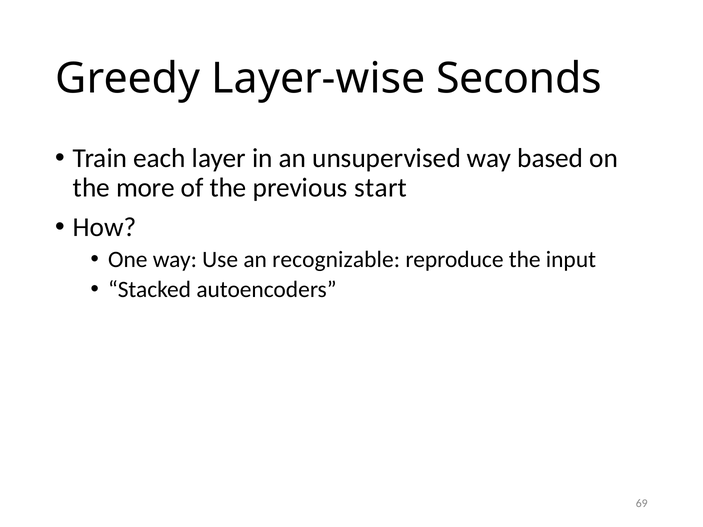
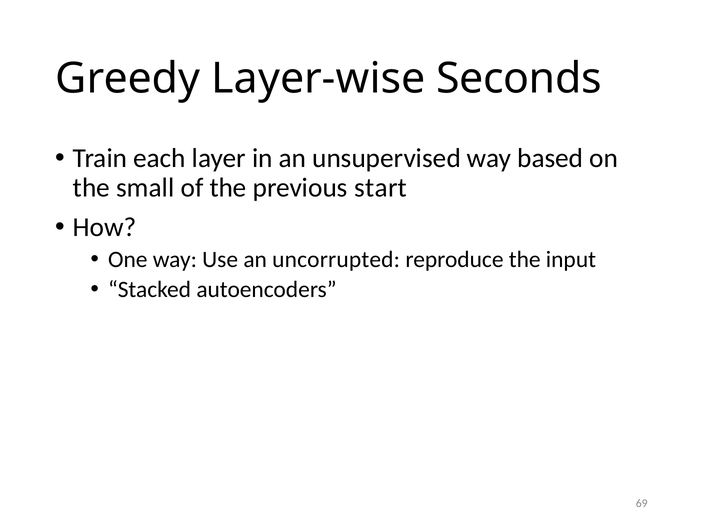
more: more -> small (145, 188)
recognizable: recognizable -> uncorrupted (336, 260)
